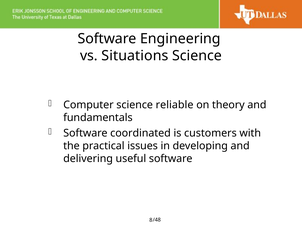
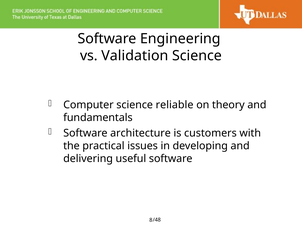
Situations: Situations -> Validation (135, 56)
coordinated: coordinated -> architecture (140, 133)
